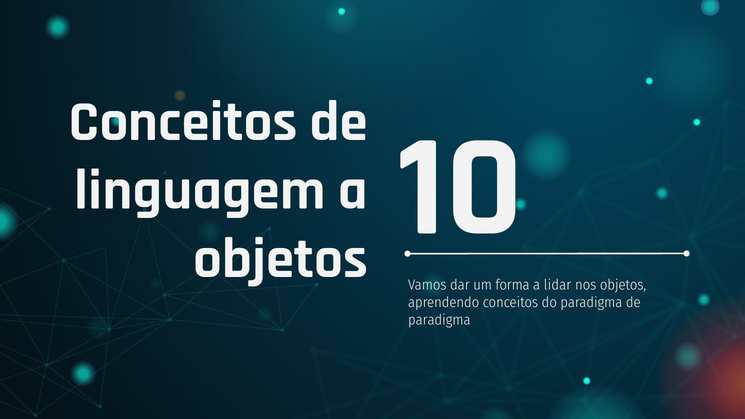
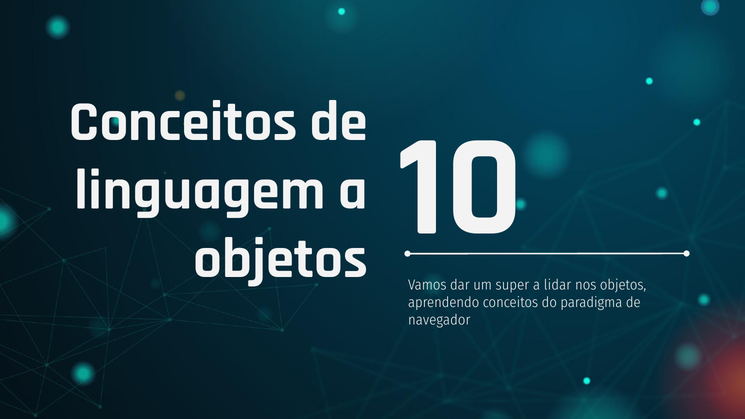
forma: forma -> super (512, 285)
paradigma: paradigma -> navegador (439, 320)
